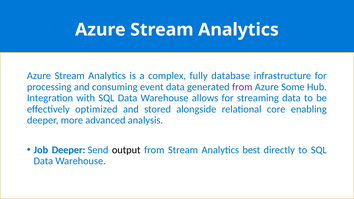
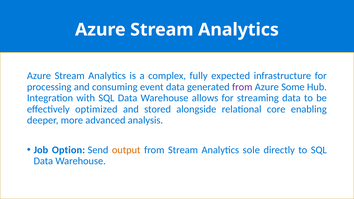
database: database -> expected (231, 76)
Job Deeper: Deeper -> Option (68, 150)
output colour: black -> orange (126, 150)
best: best -> sole (251, 150)
